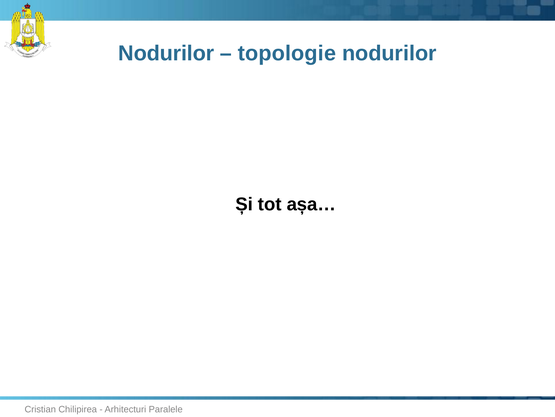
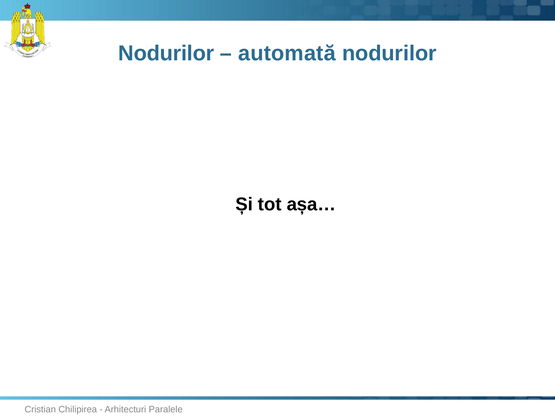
topologie: topologie -> automată (287, 53)
